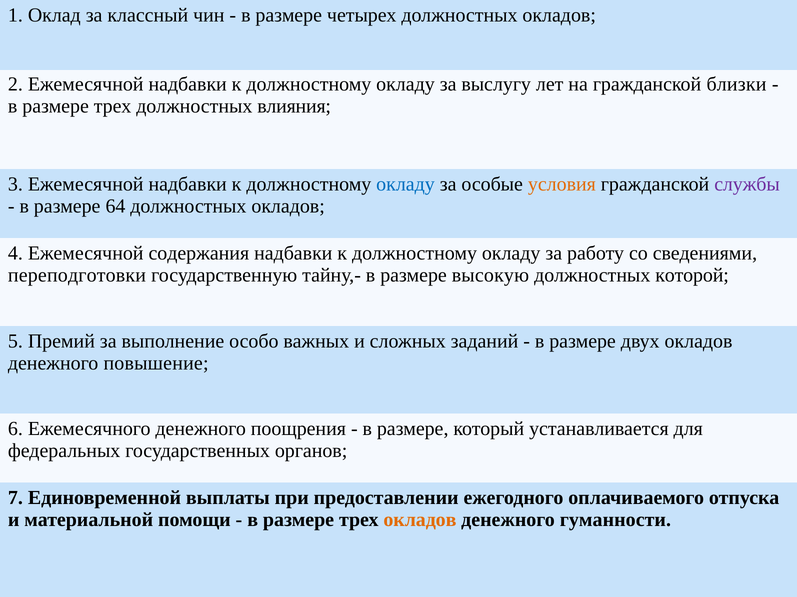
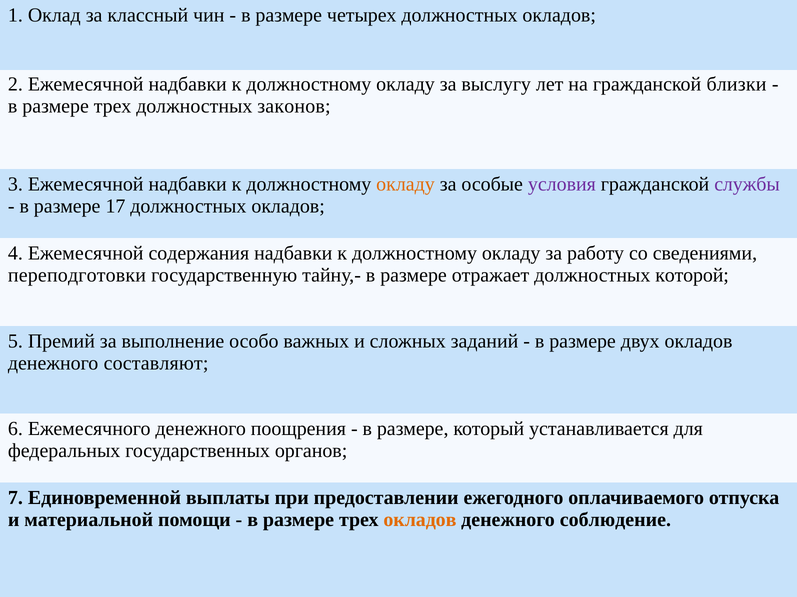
влияния: влияния -> законов (294, 106)
окладу colour: blue -> orange (406, 184)
условия colour: orange -> purple (562, 184)
64: 64 -> 17 (115, 206)
высокую: высокую -> отражает (491, 276)
повышение: повышение -> составляют (156, 363)
гуманности: гуманности -> соблюдение (615, 521)
